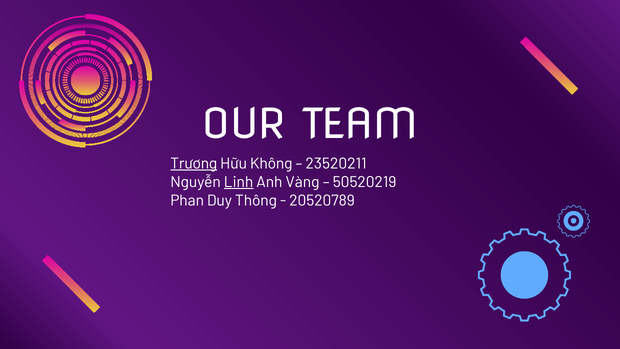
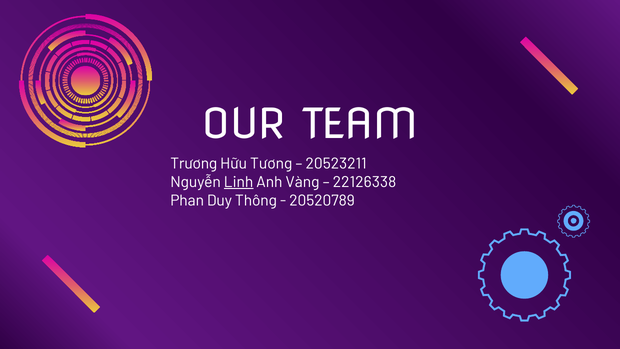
Trương underline: present -> none (194, 163)
Không: Không -> Tương (271, 163)
23520211: 23520211 -> 20523211 (336, 163)
50520219: 50520219 -> 22126338 (365, 182)
